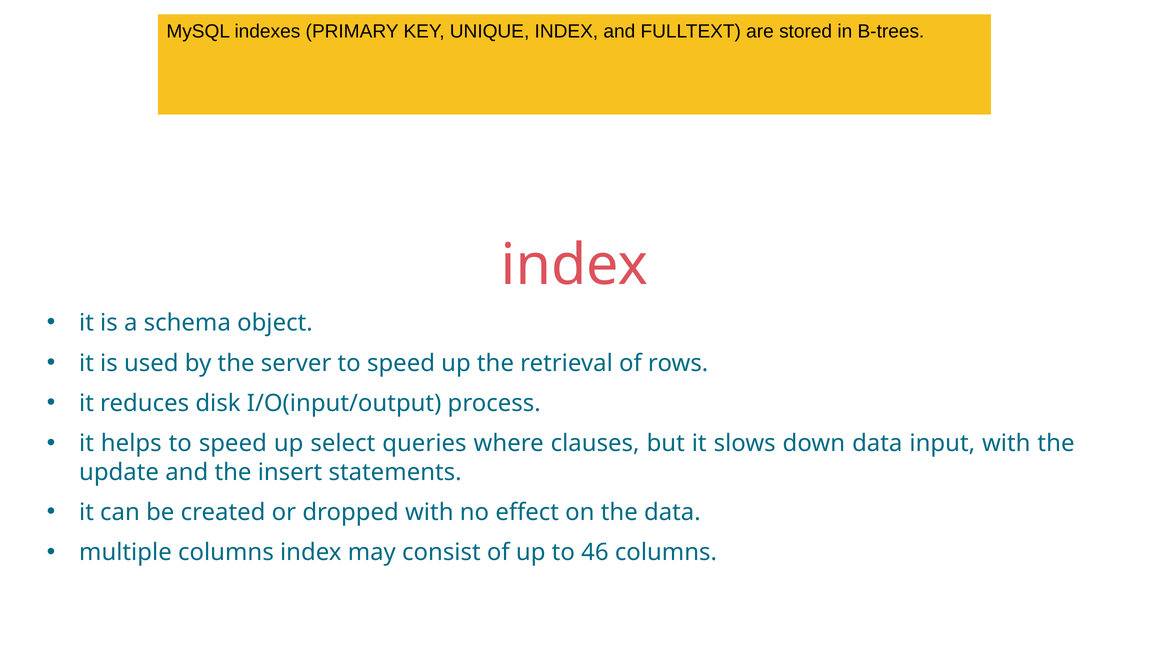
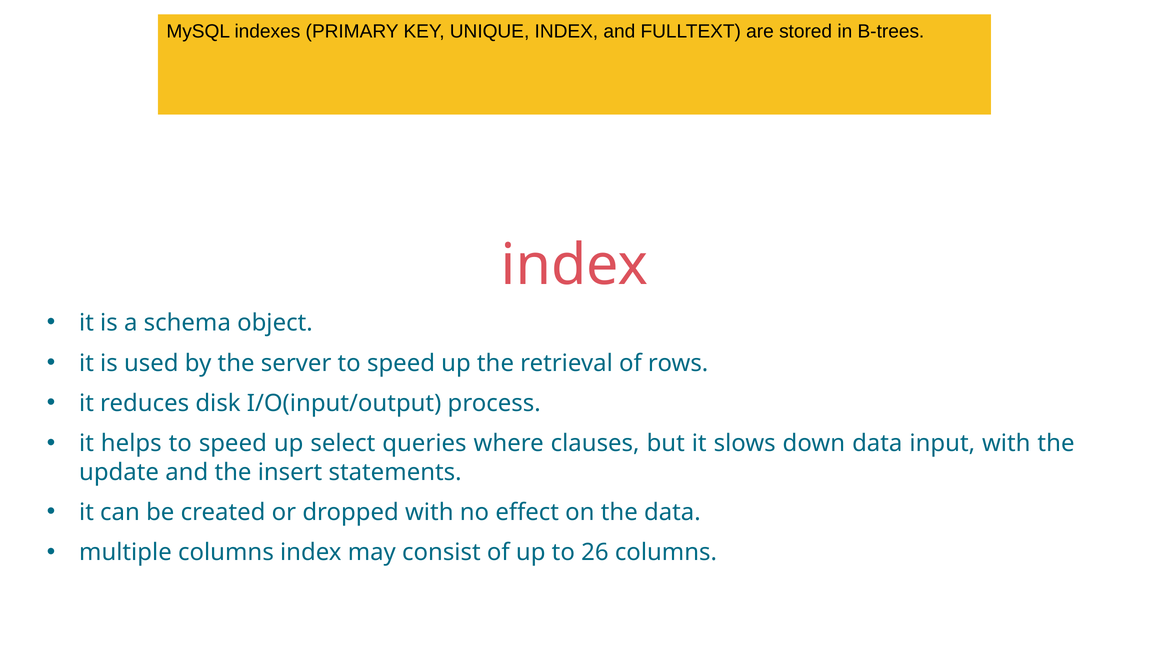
46: 46 -> 26 (595, 553)
